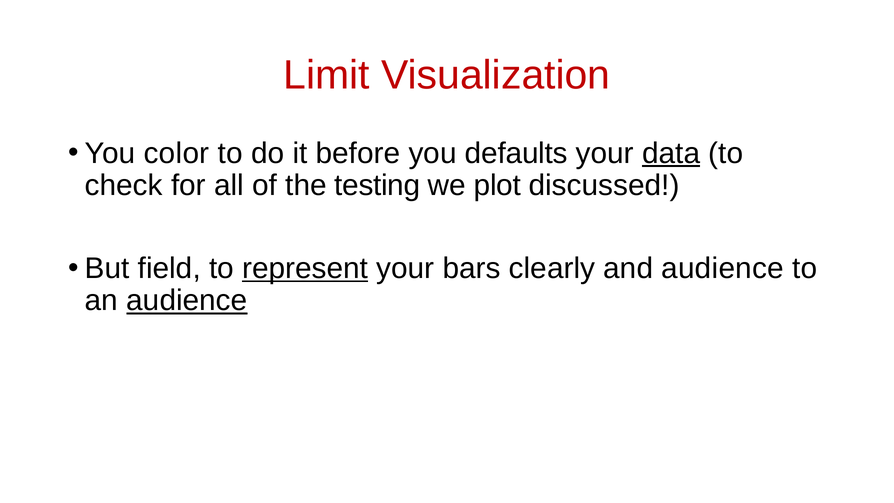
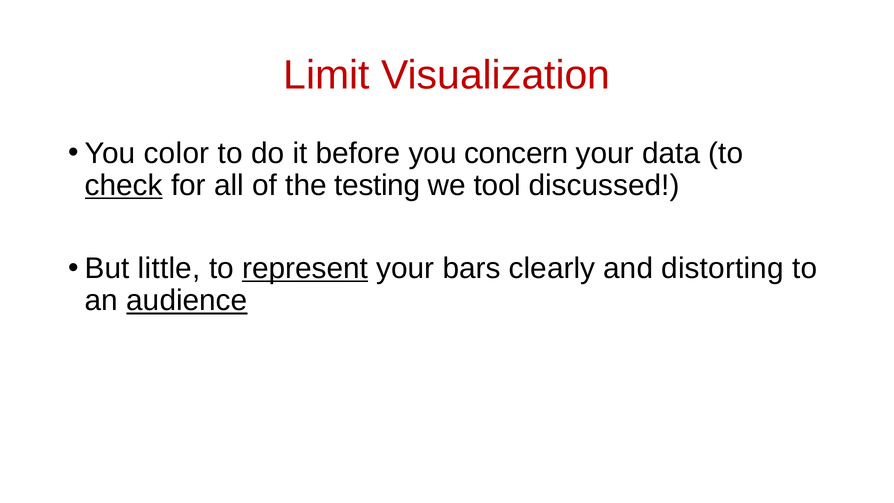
defaults: defaults -> concern (516, 153)
data underline: present -> none (671, 153)
check underline: none -> present (124, 185)
plot: plot -> tool (497, 185)
field: field -> little (169, 268)
and audience: audience -> distorting (723, 268)
